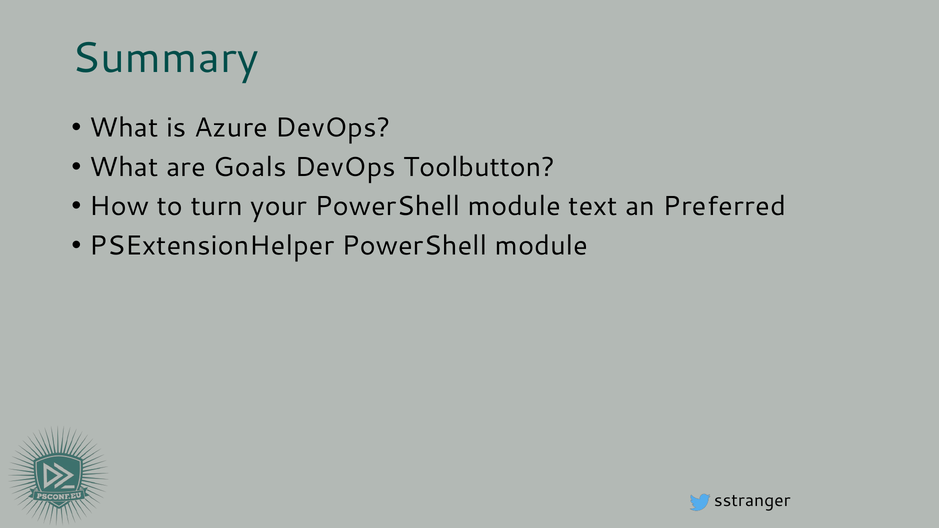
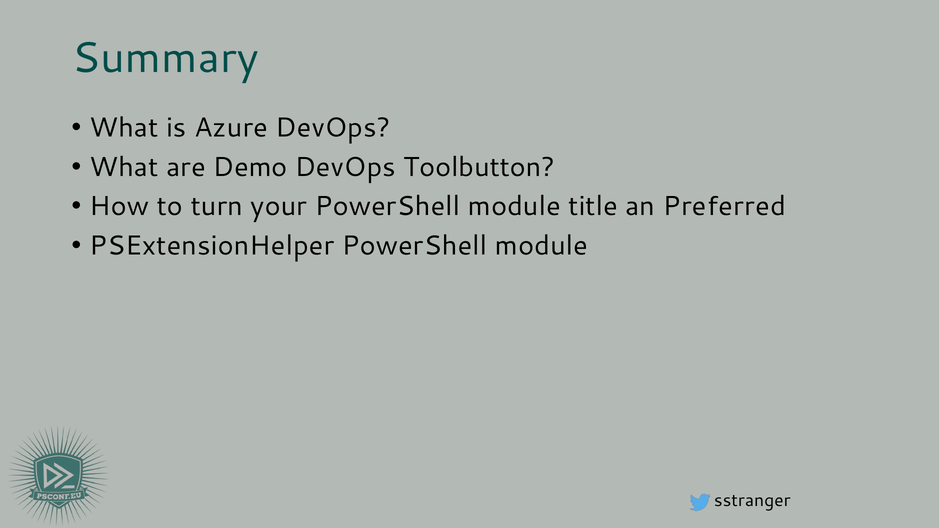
Goals: Goals -> Demo (250, 167)
text: text -> title (593, 206)
